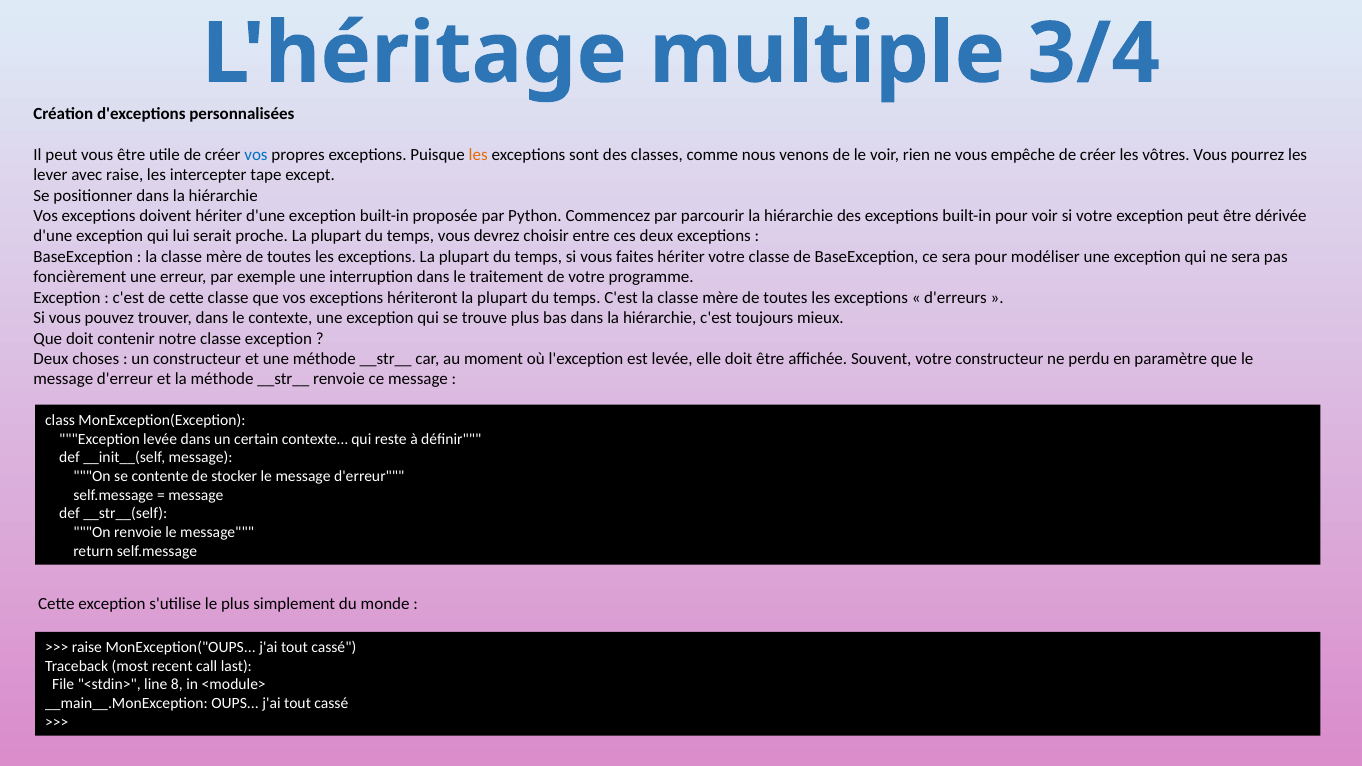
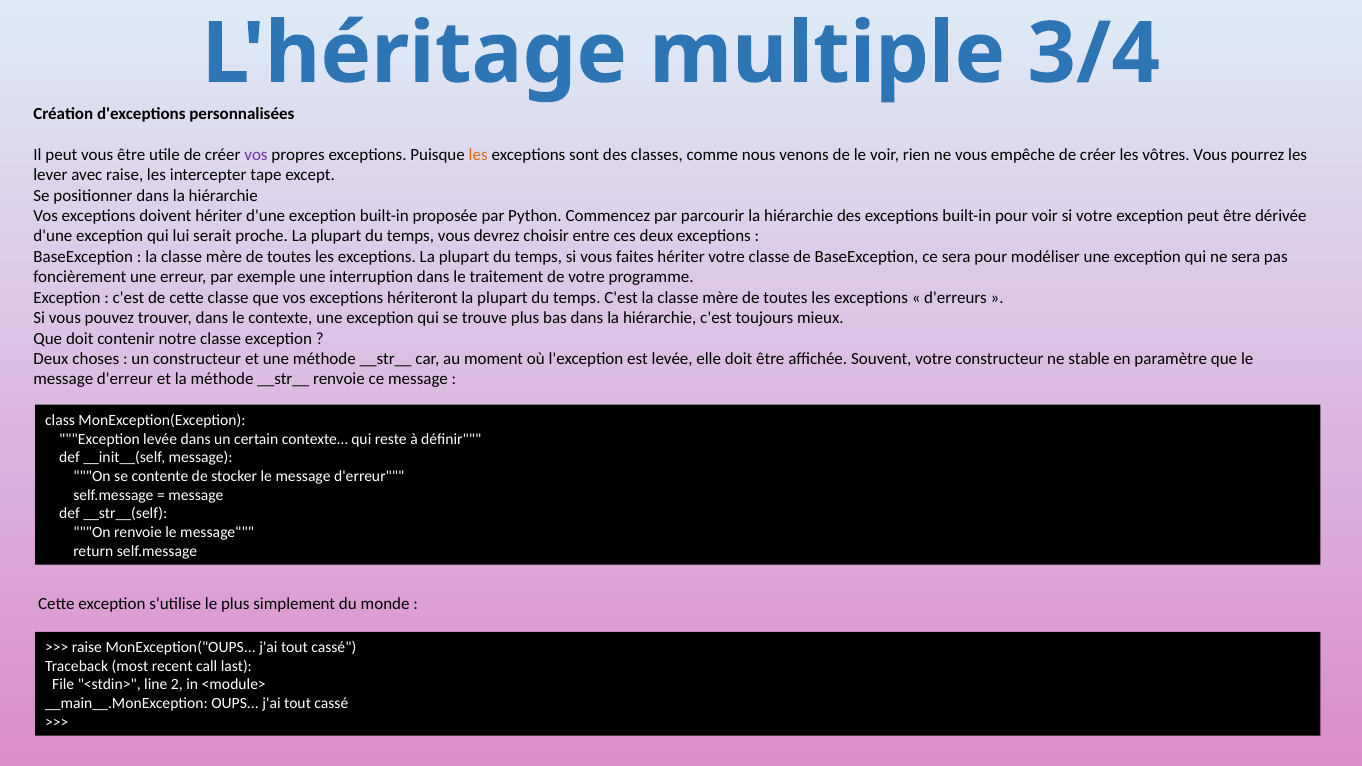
vos colour: blue -> purple (256, 155)
perdu: perdu -> stable (1089, 359)
8: 8 -> 2 (177, 685)
